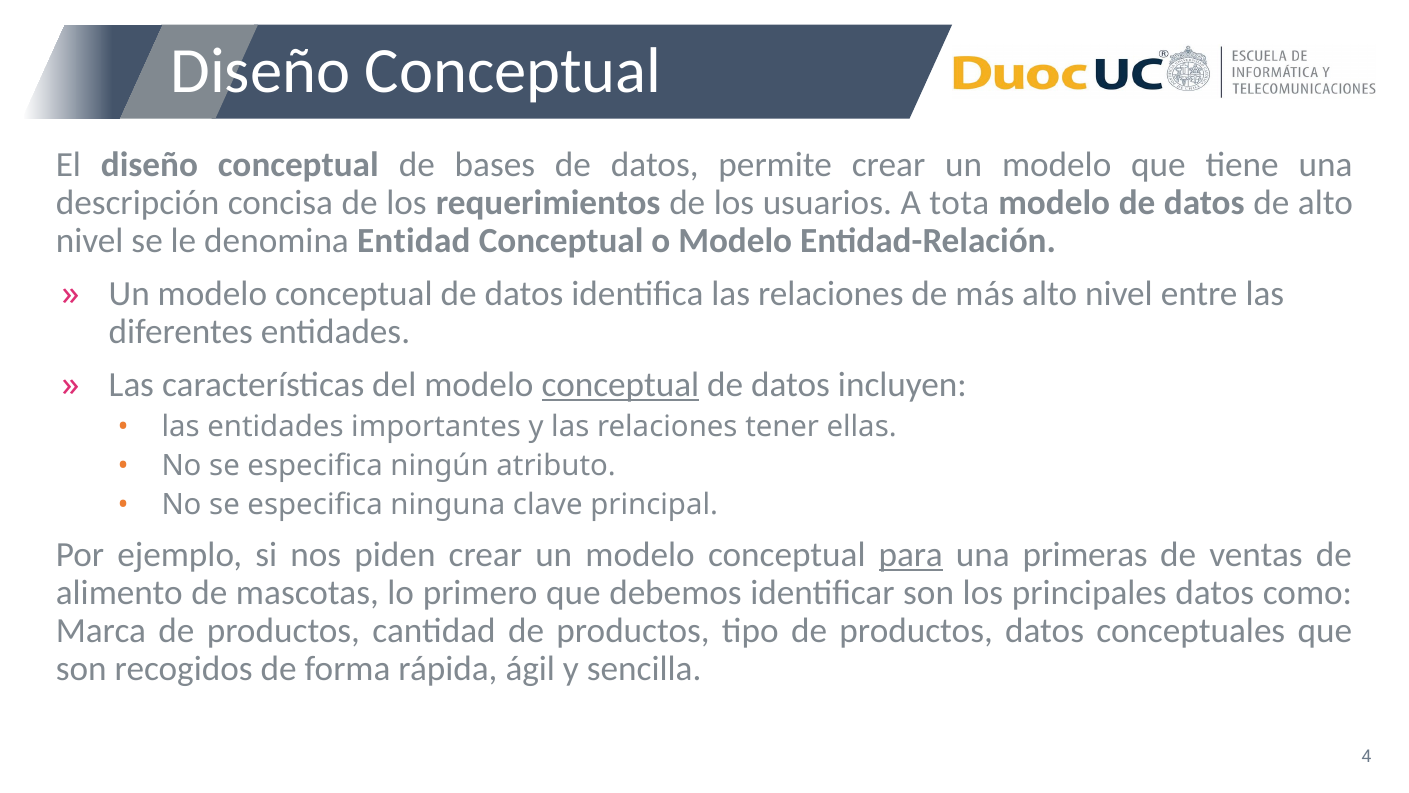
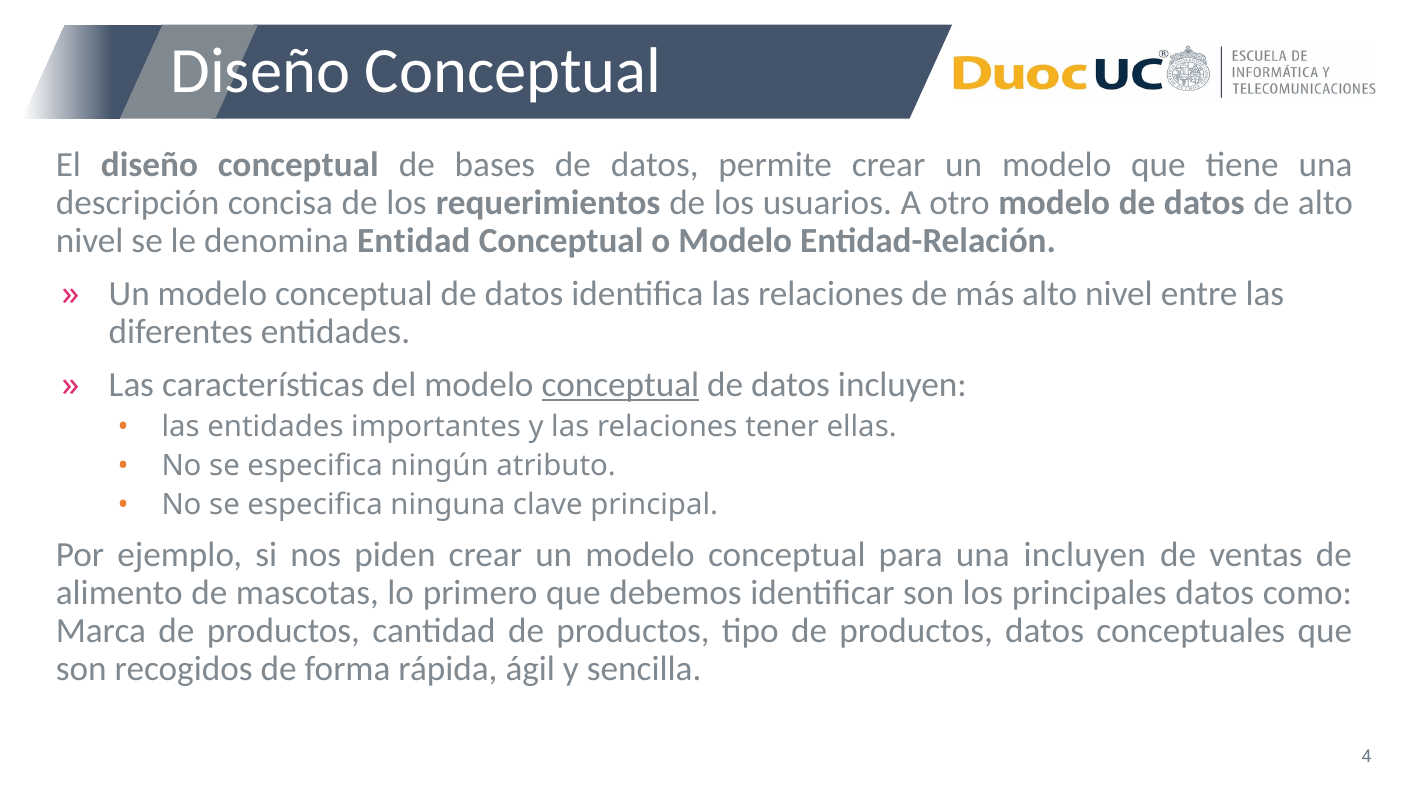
tota: tota -> otro (960, 203)
para underline: present -> none (911, 554)
una primeras: primeras -> incluyen (1085, 554)
